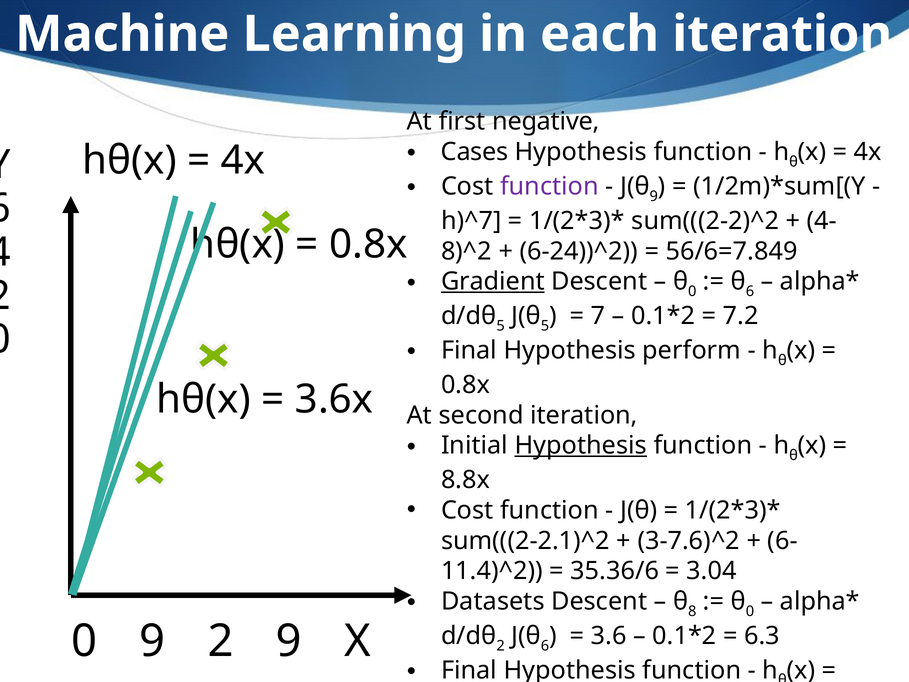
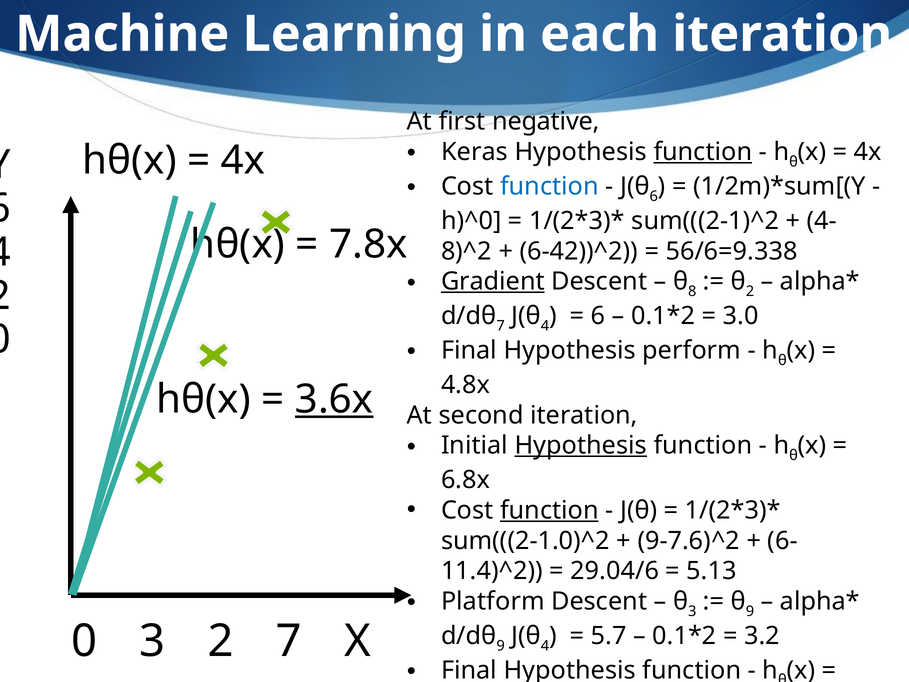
Cases: Cases -> Keras (474, 152)
function underline: none -> present (703, 152)
function colour: purple -> blue (549, 186)
J(θ 9: 9 -> 6 (654, 196)
h)^7: h)^7 -> h)^0 (471, 221)
sum(((2-2)^2: sum(((2-2)^2 -> sum(((2-1)^2 (705, 221)
0.8x: 0.8x -> 7.8x (368, 244)
6-24))^2: 6-24))^2 -> 6-42))^2 (579, 251)
56/6=7.849: 56/6=7.849 -> 56/6=9.338 (732, 251)
0: 0 -> 8 (692, 291)
6: 6 -> 2 (750, 291)
5: 5 -> 7 (501, 326)
5: 5 -> 4 (545, 326)
7: 7 -> 6 (598, 316)
7.2: 7.2 -> 3.0 (741, 316)
0.8x: 0.8x -> 4.8x (466, 385)
3.6x underline: none -> present (334, 399)
8.8x: 8.8x -> 6.8x (466, 480)
function underline: none -> present (549, 510)
sum(((2-2.1)^2: sum(((2-2.1)^2 -> sum(((2-1.0)^2 (525, 541)
3-7.6)^2: 3-7.6)^2 -> 9-7.6)^2 (689, 541)
35.36/6: 35.36/6 -> 29.04/6 (615, 571)
3.04: 3.04 -> 5.13 (712, 571)
Datasets: Datasets -> Platform (493, 601)
8: 8 -> 3 (692, 611)
0: 0 -> 9 (750, 611)
0 9: 9 -> 3 (152, 641)
2 9: 9 -> 7 (289, 641)
2: 2 -> 9 (501, 645)
6: 6 -> 4 (545, 645)
3.6: 3.6 -> 5.7 (609, 636)
6.3: 6.3 -> 3.2 (762, 636)
